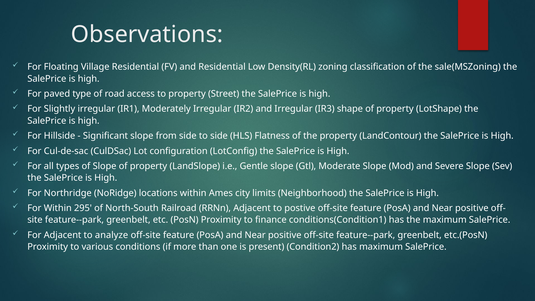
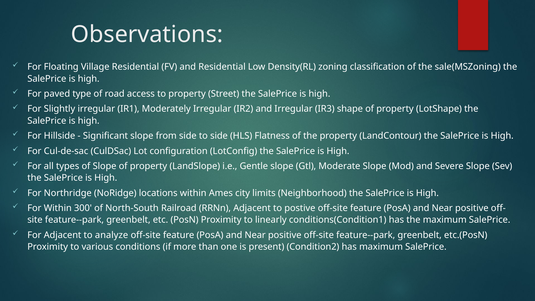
295: 295 -> 300 (83, 208)
finance: finance -> linearly (271, 220)
